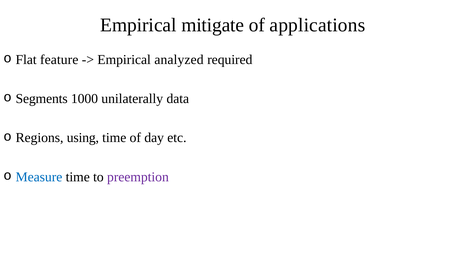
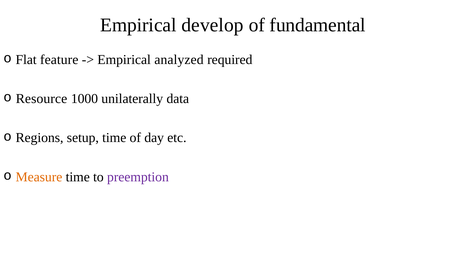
mitigate: mitigate -> develop (213, 25)
applications: applications -> fundamental (318, 25)
Segments: Segments -> Resource (42, 99)
using: using -> setup (83, 138)
Measure colour: blue -> orange (39, 177)
